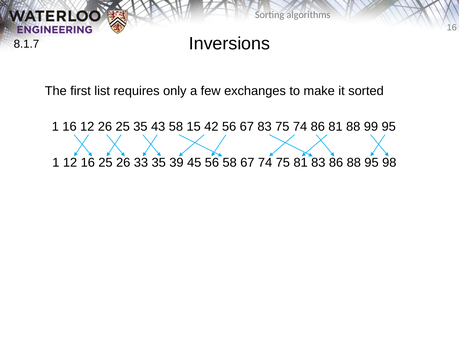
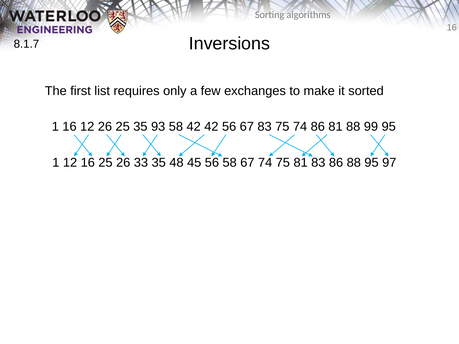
43: 43 -> 93 (158, 127)
58 15: 15 -> 42 (194, 127)
39: 39 -> 48 (176, 163)
98: 98 -> 97 (389, 163)
